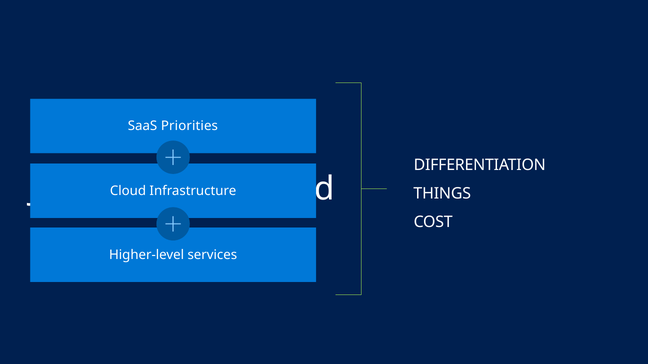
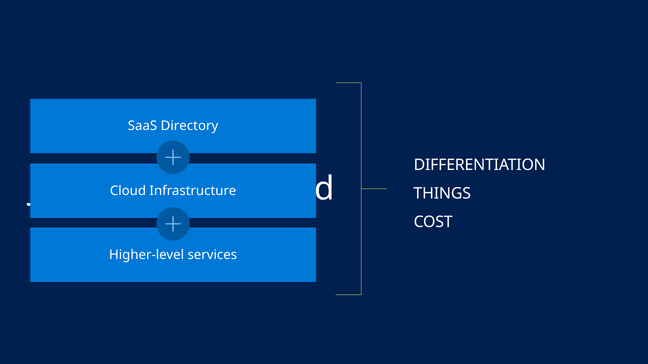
Priorities: Priorities -> Directory (190, 126)
